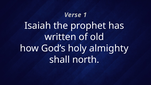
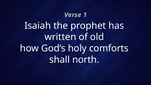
almighty: almighty -> comforts (109, 48)
